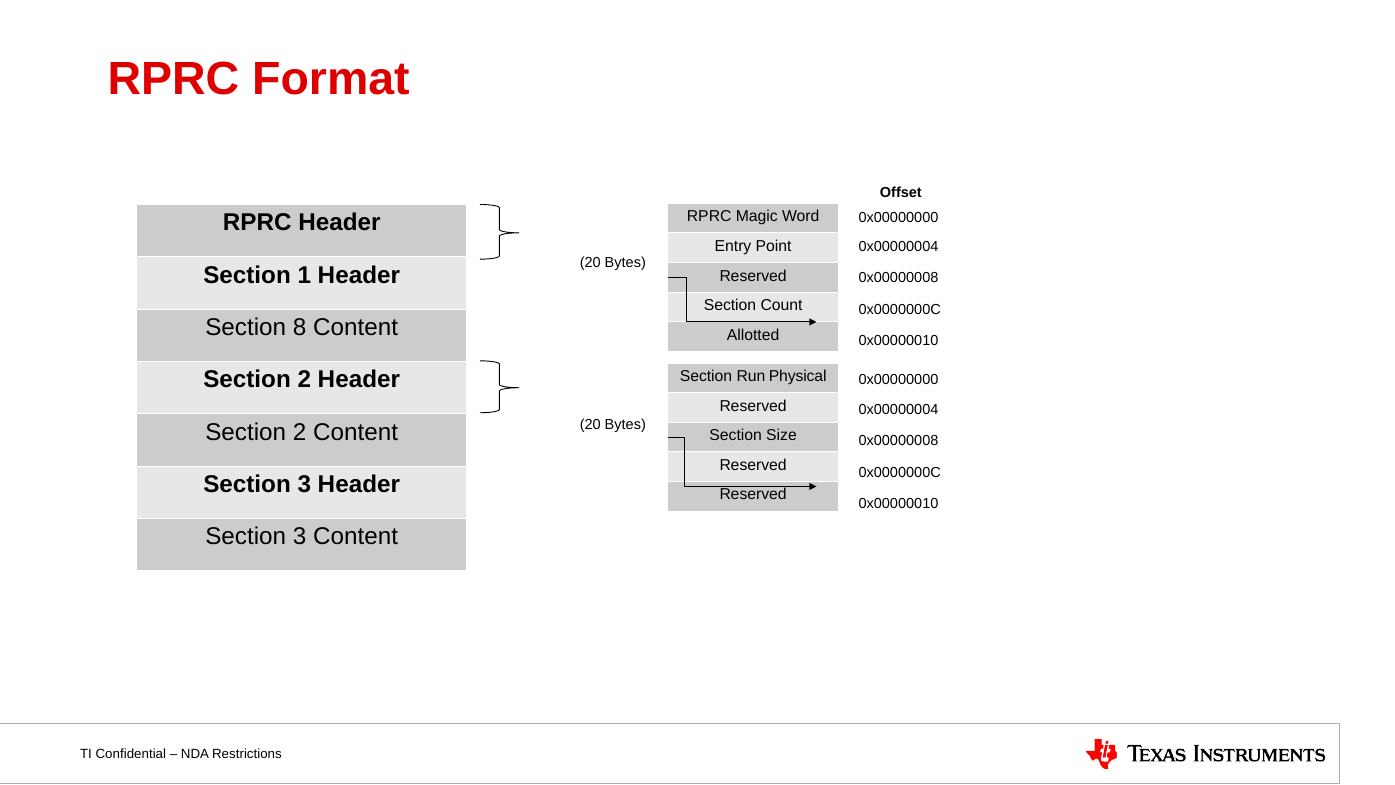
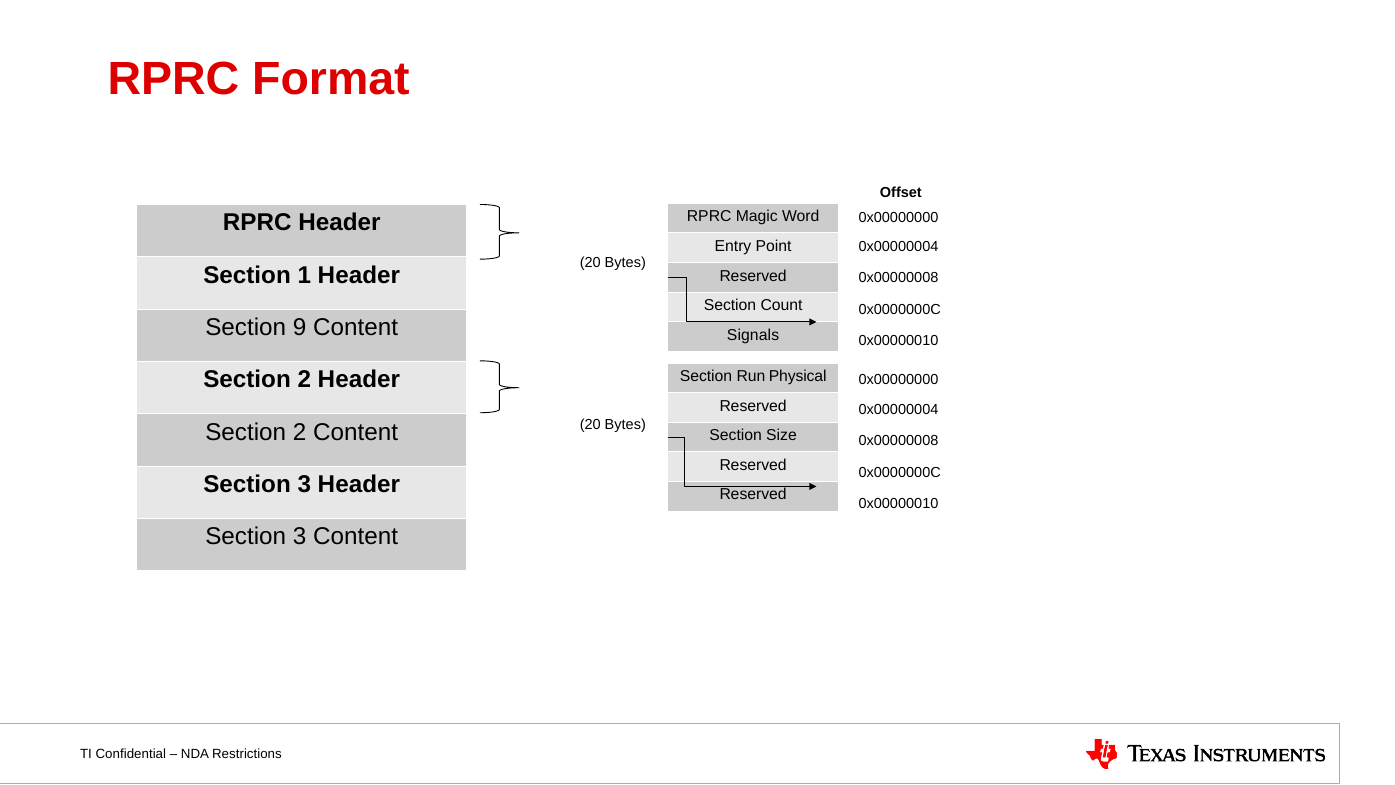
8: 8 -> 9 (300, 327)
Allotted: Allotted -> Signals (753, 335)
